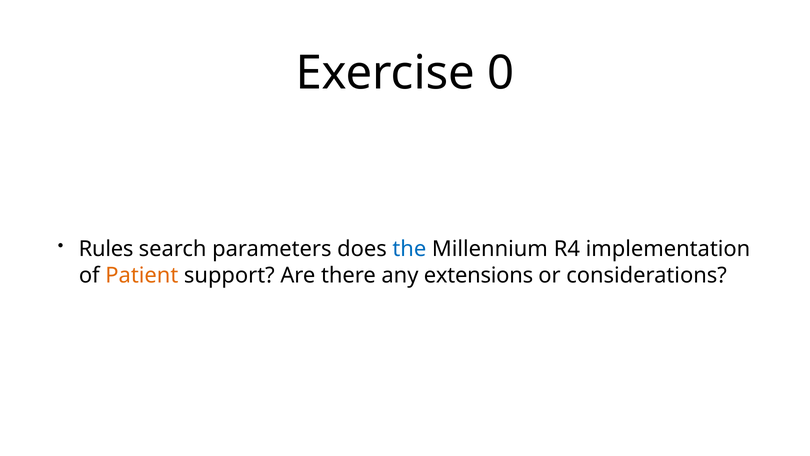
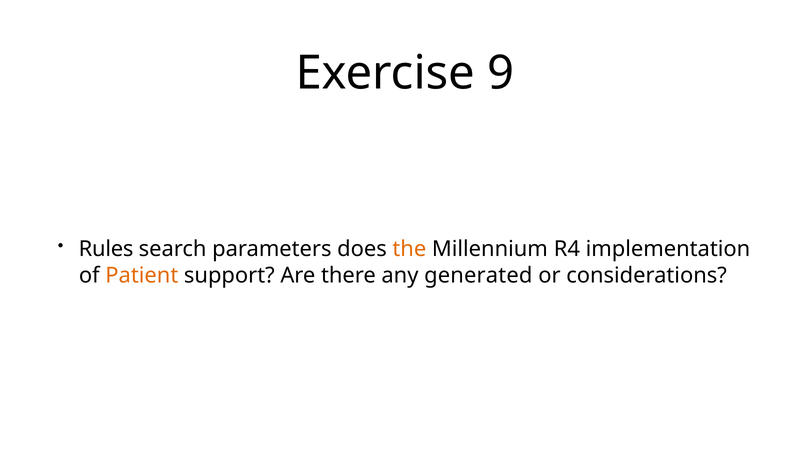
0: 0 -> 9 (501, 73)
the colour: blue -> orange (409, 249)
extensions: extensions -> generated (478, 275)
